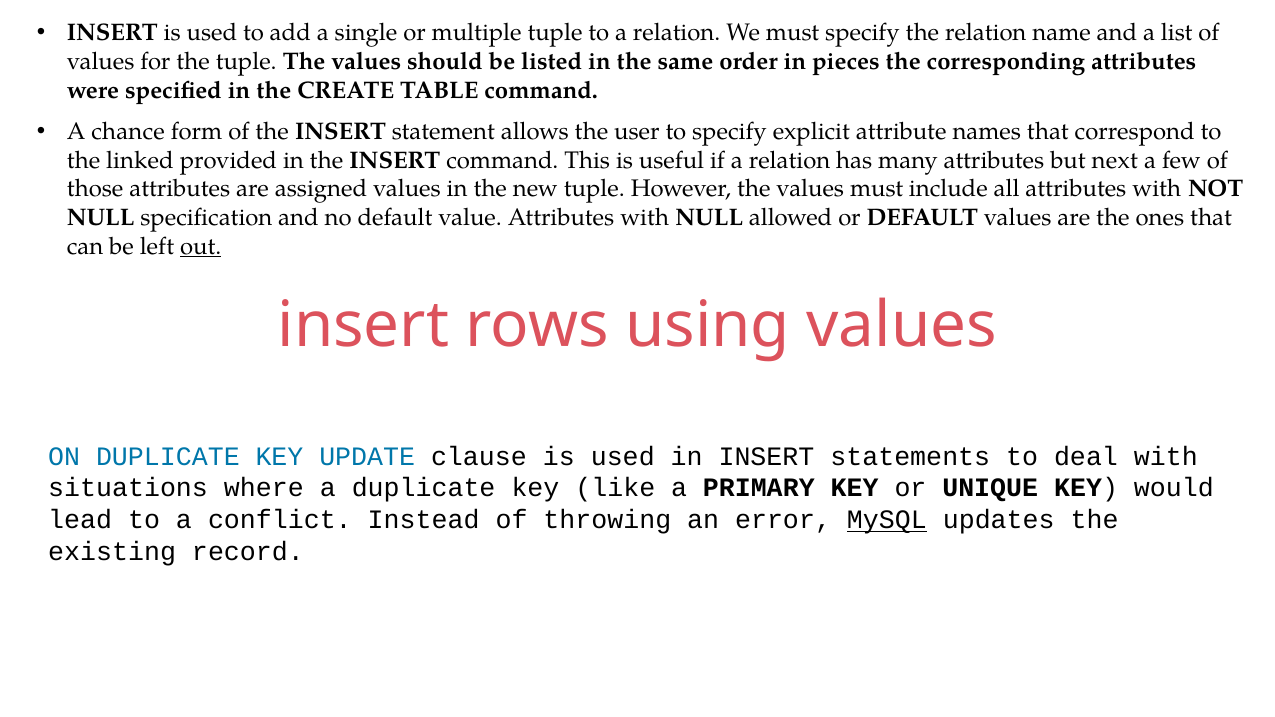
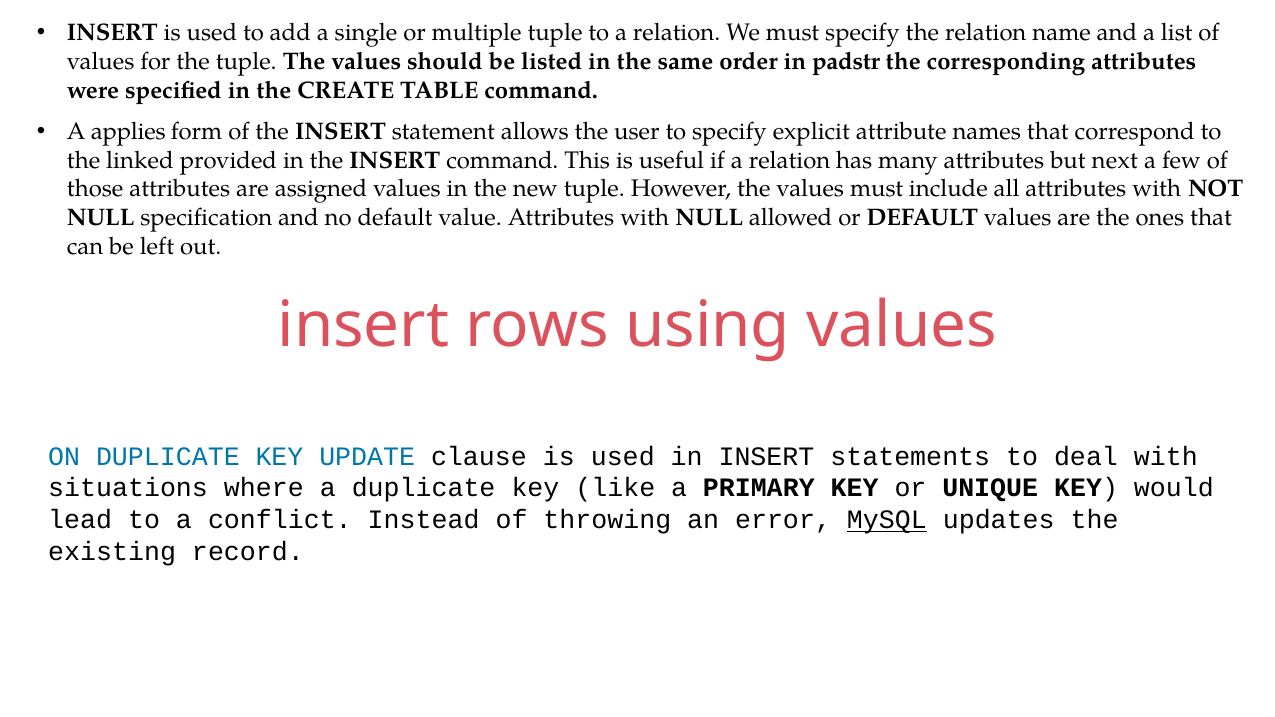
pieces: pieces -> padstr (846, 62)
chance: chance -> applies (128, 132)
out underline: present -> none (201, 246)
